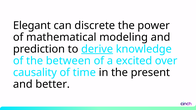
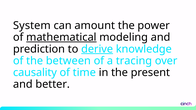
Elegant: Elegant -> System (32, 26)
discrete: discrete -> amount (95, 26)
mathematical underline: none -> present (61, 37)
excited: excited -> tracing (134, 61)
